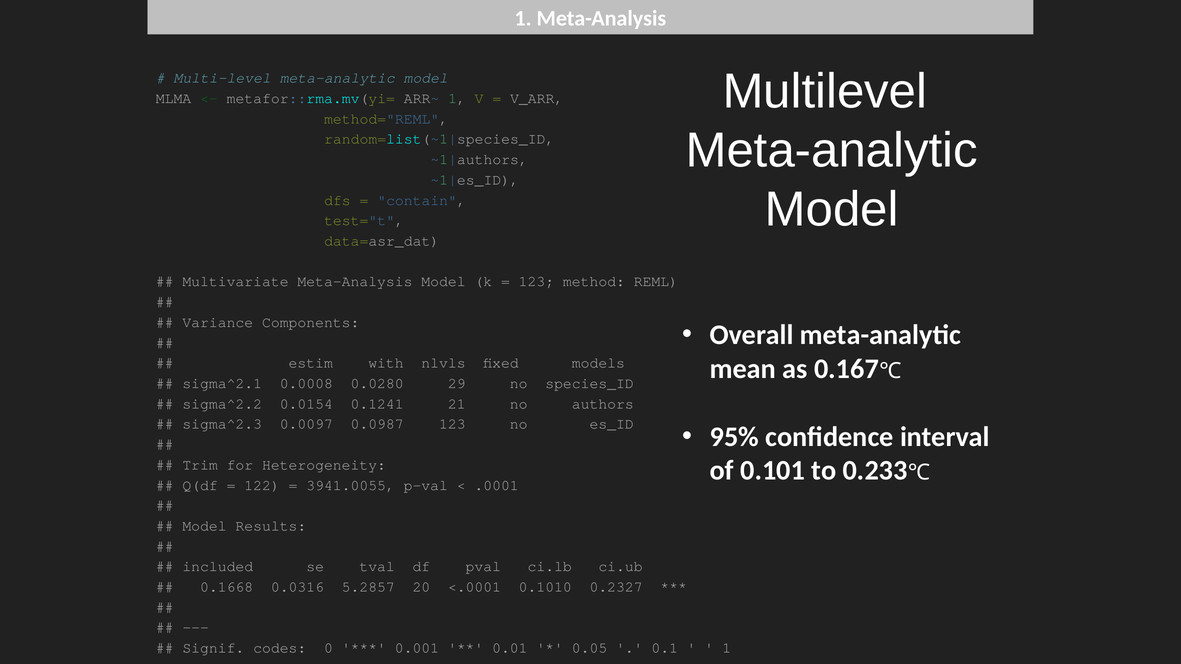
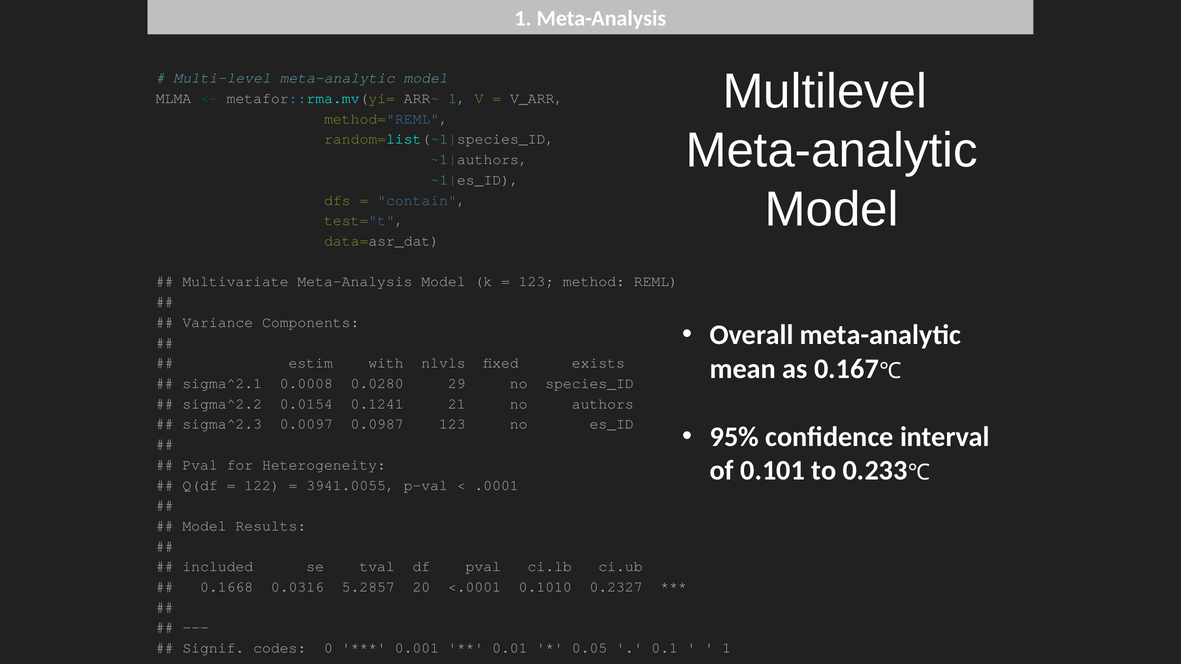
models: models -> exists (598, 363)
Trim: Trim -> Pval (200, 465)
